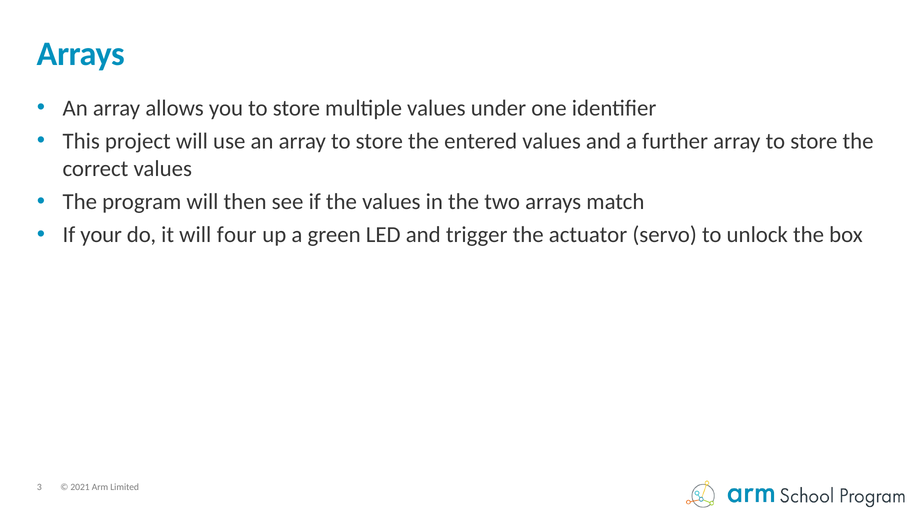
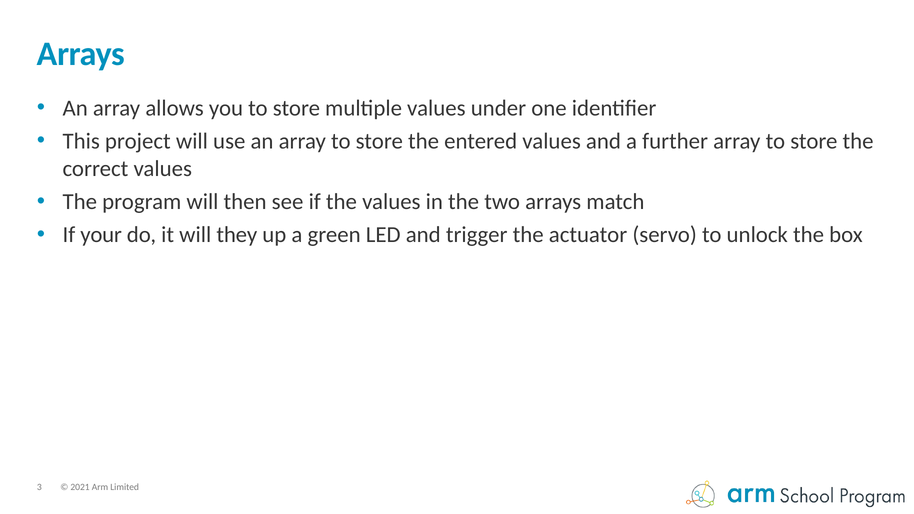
four: four -> they (237, 235)
